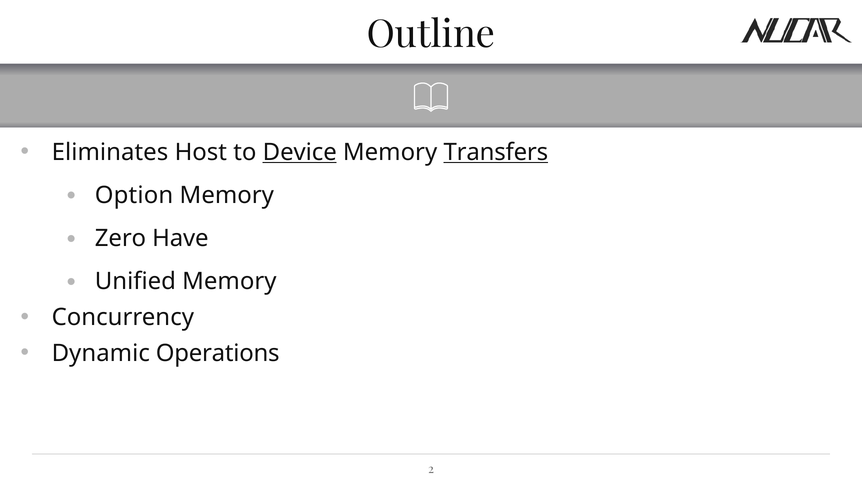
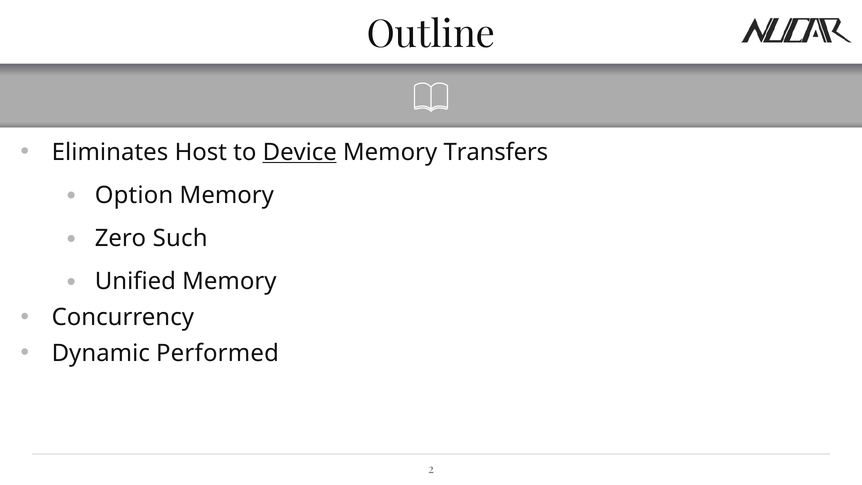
Transfers underline: present -> none (496, 152)
Have: Have -> Such (180, 238)
Operations: Operations -> Performed (217, 353)
